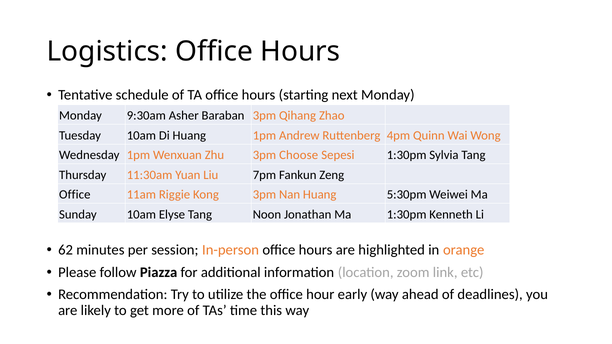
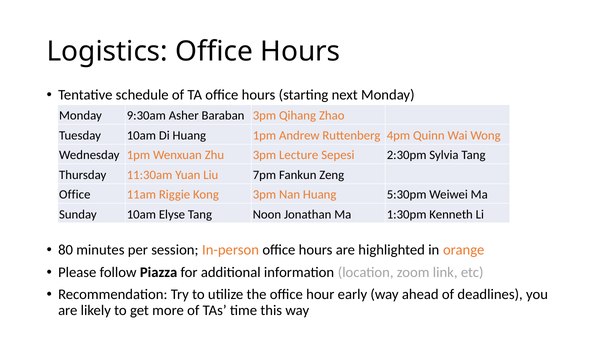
Choose: Choose -> Lecture (299, 155)
Sepesi 1:30pm: 1:30pm -> 2:30pm (407, 155)
62: 62 -> 80 (66, 250)
